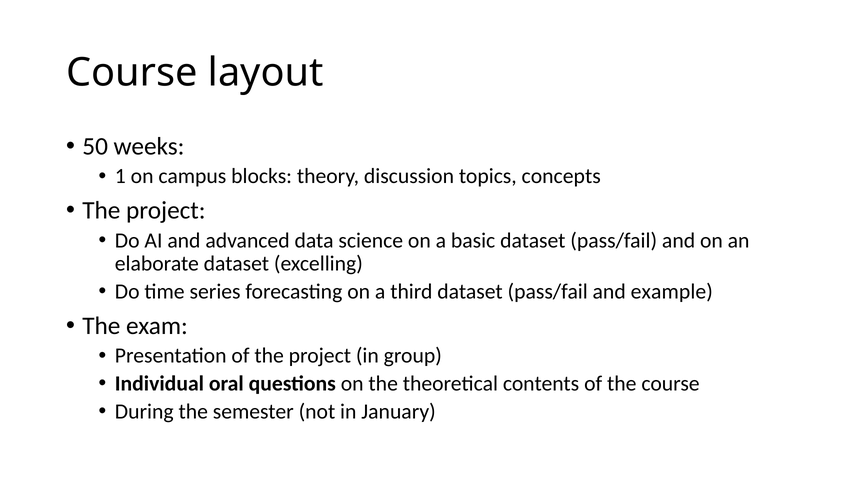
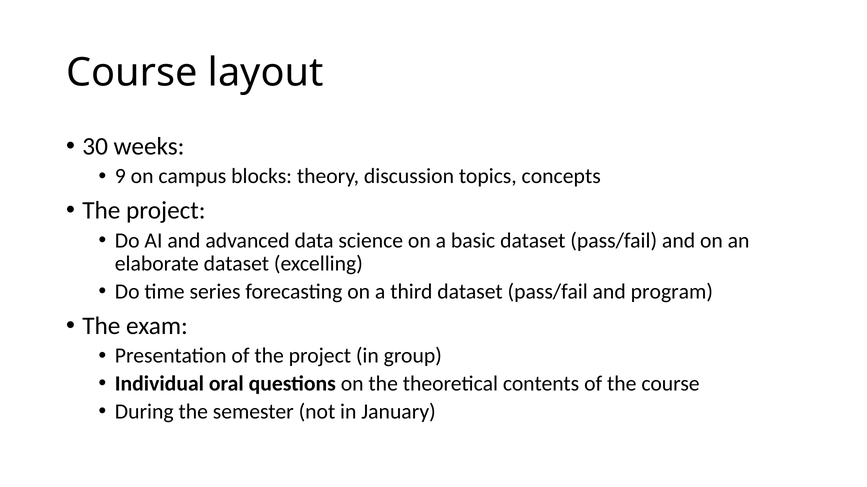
50: 50 -> 30 (95, 147)
1: 1 -> 9 (120, 176)
example: example -> program (672, 292)
